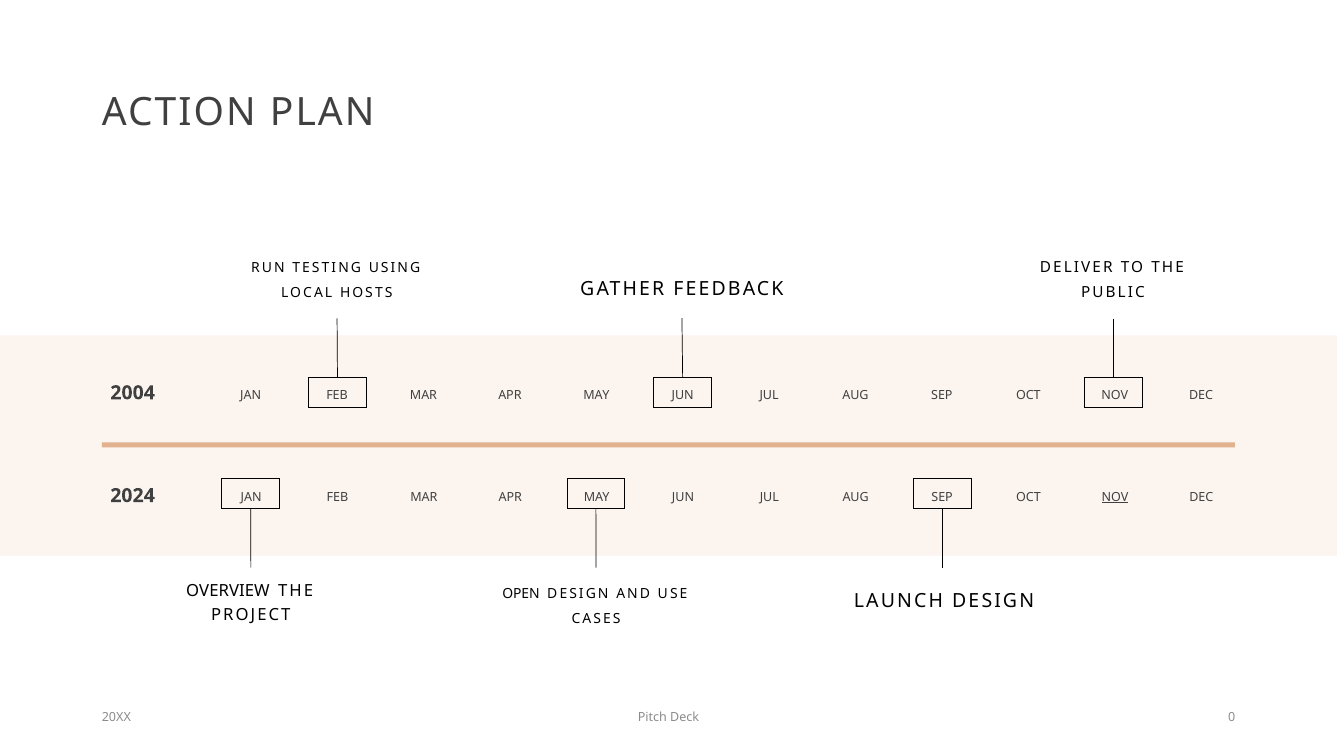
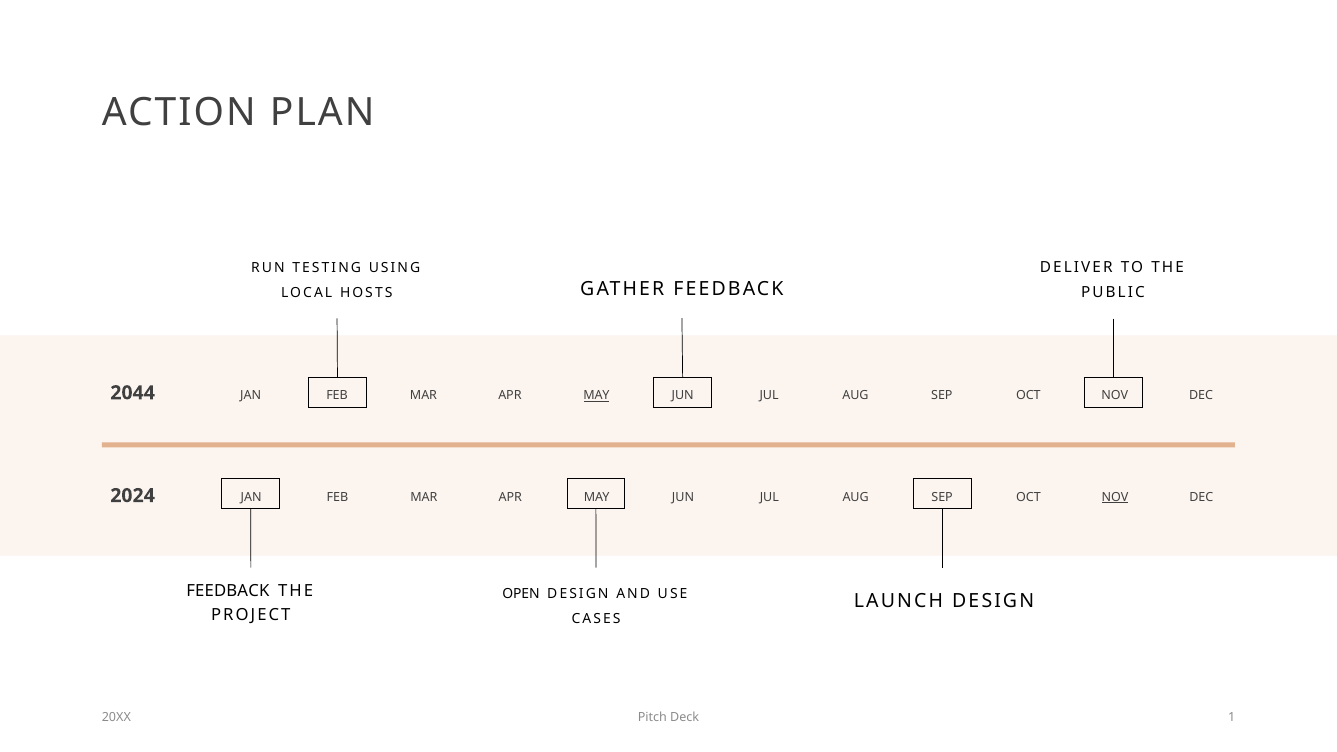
2004: 2004 -> 2044 (133, 393)
MAY underline: none -> present (596, 396)
OVERVIEW: OVERVIEW -> FEEDBACK (228, 591)
0: 0 -> 1 (1232, 717)
